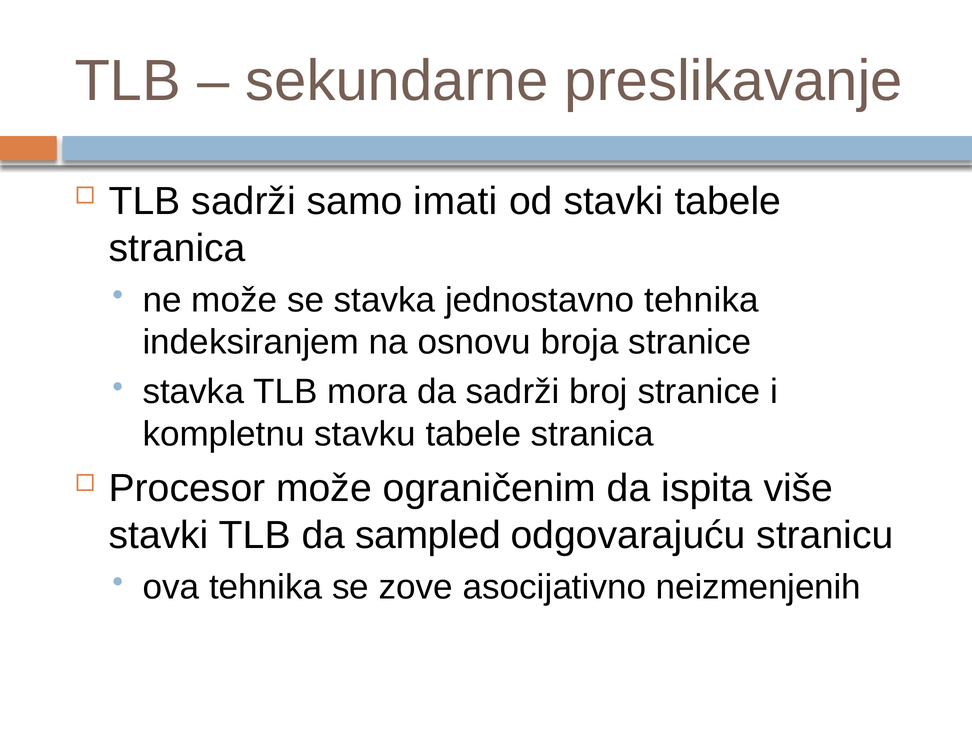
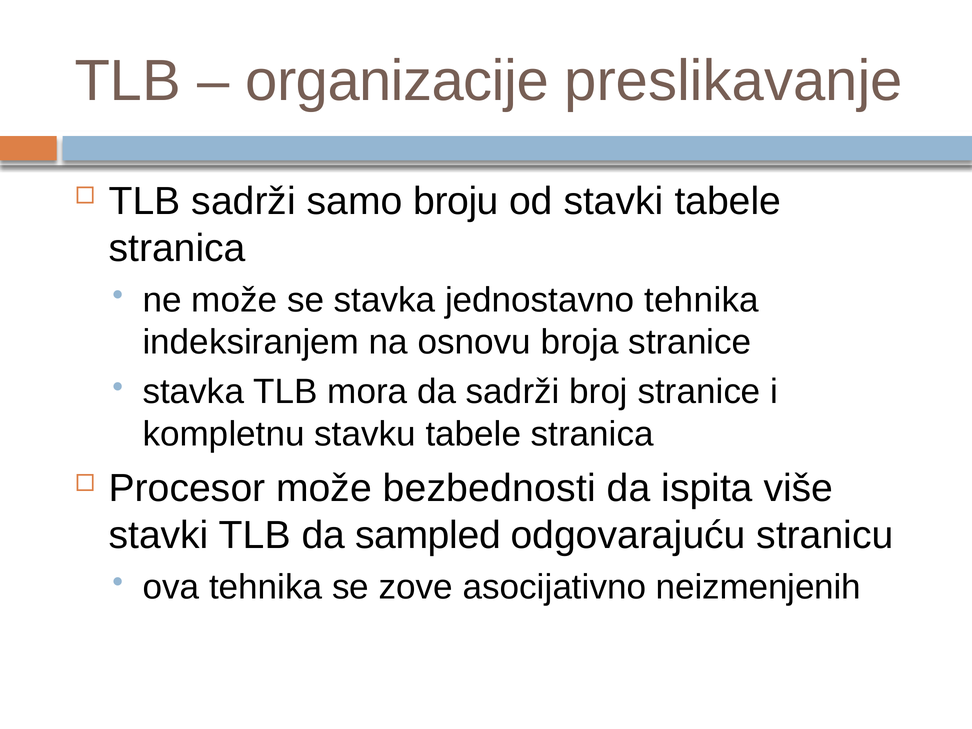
sekundarne: sekundarne -> organizacije (397, 81)
imati: imati -> broju (456, 201)
ograničenim: ograničenim -> bezbednosti (489, 488)
